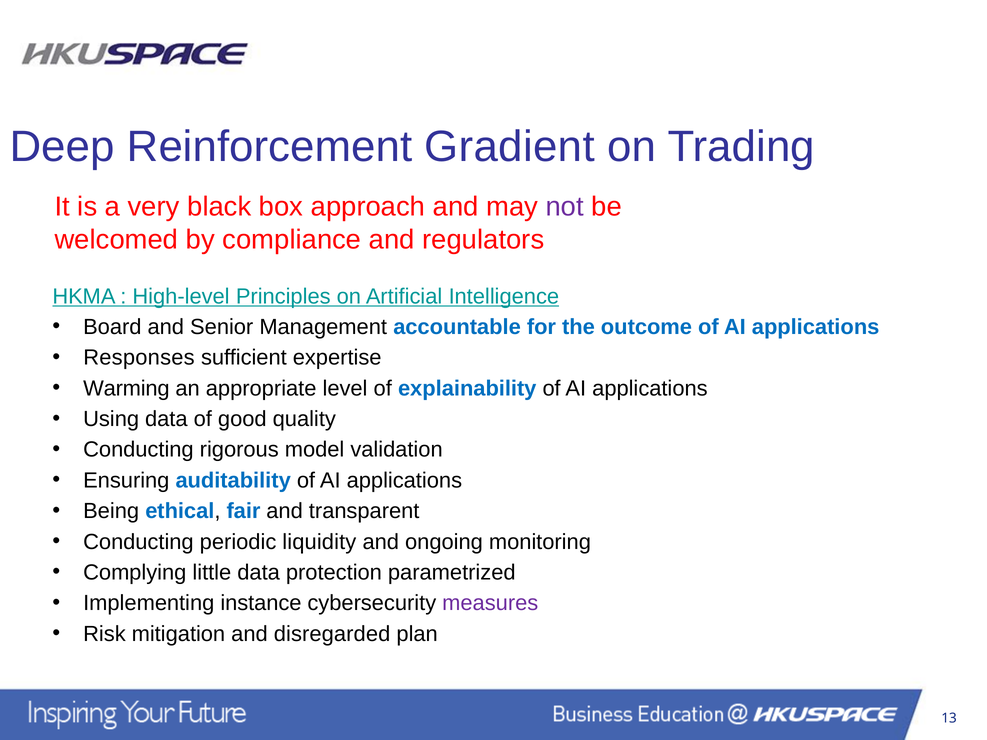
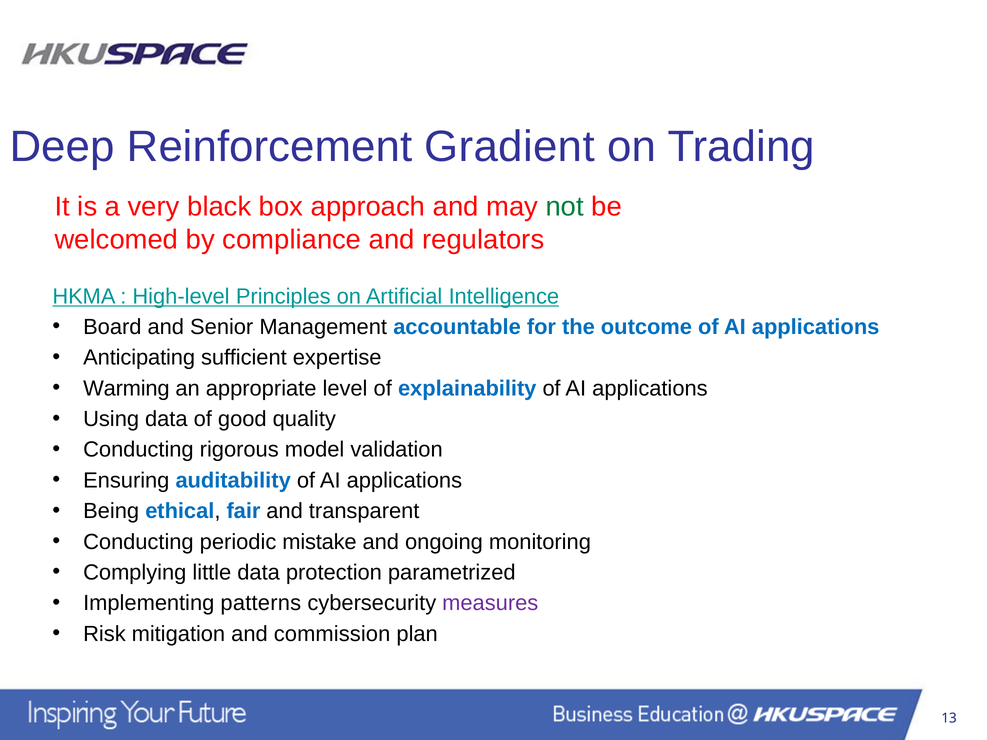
not colour: purple -> green (565, 207)
Responses: Responses -> Anticipating (139, 358)
liquidity: liquidity -> mistake (319, 542)
instance: instance -> patterns (261, 603)
disregarded: disregarded -> commission (332, 634)
